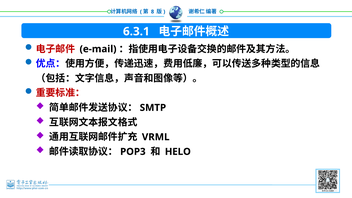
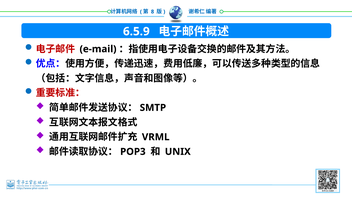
6.3.1: 6.3.1 -> 6.5.9 (136, 31)
HELO: HELO -> UNIX (178, 152)
